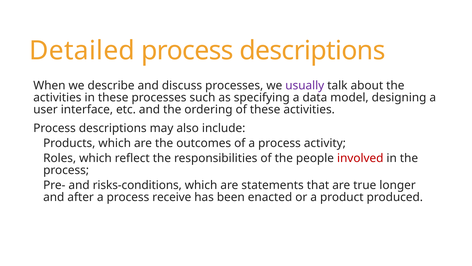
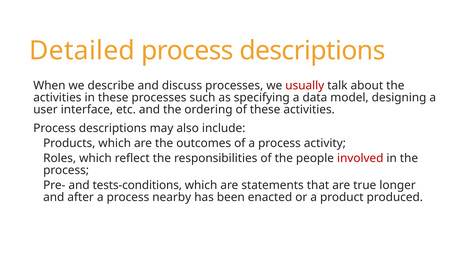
usually colour: purple -> red (305, 85)
risks-conditions: risks-conditions -> tests-conditions (137, 185)
receive: receive -> nearby (172, 197)
